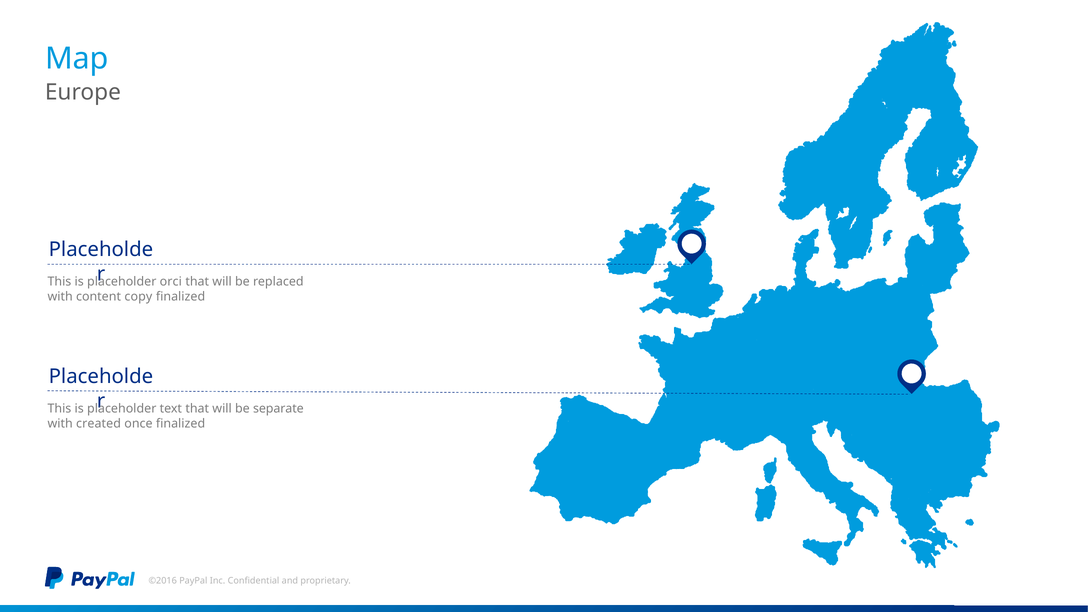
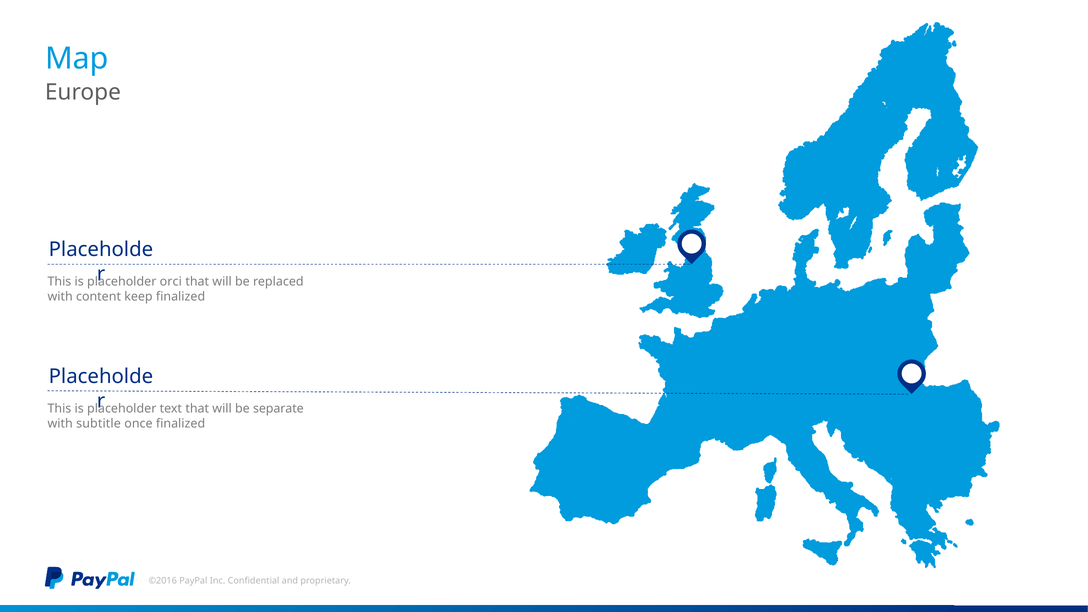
copy: copy -> keep (138, 297)
created: created -> subtitle (99, 424)
